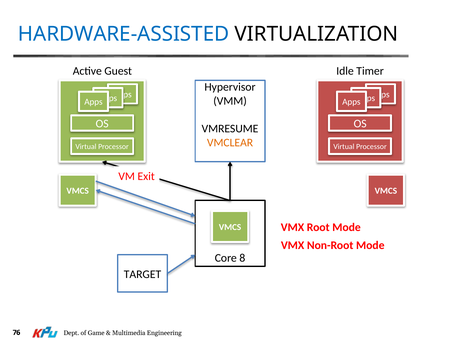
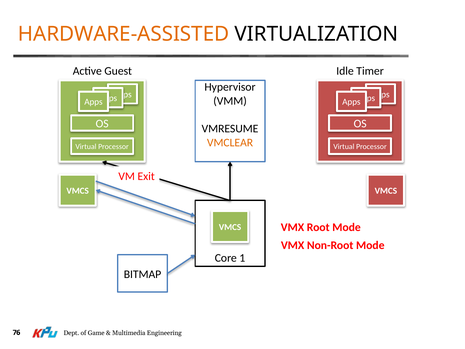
HARDWARE-ASSISTED colour: blue -> orange (124, 34)
8: 8 -> 1 (242, 258)
TARGET: TARGET -> BITMAP (142, 274)
